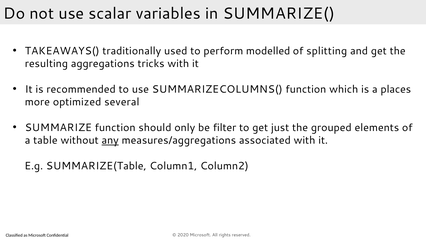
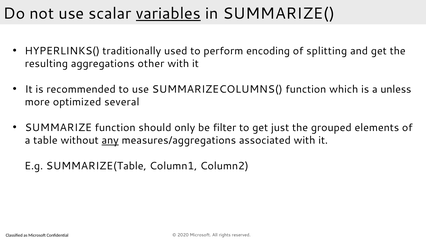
variables underline: none -> present (168, 14)
TAKEAWAYS(: TAKEAWAYS( -> HYPERLINKS( (62, 51)
modelled: modelled -> encoding (268, 51)
tricks: tricks -> other (151, 64)
places: places -> unless (396, 89)
